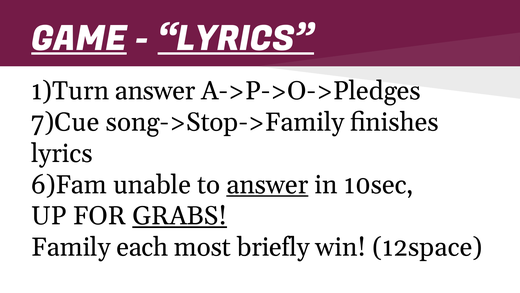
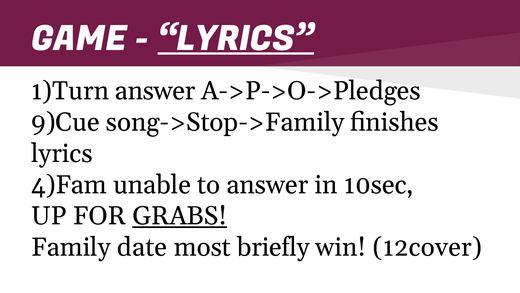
GAME underline: present -> none (79, 38)
7)Cue: 7)Cue -> 9)Cue (65, 122)
6)Fam: 6)Fam -> 4)Fam (69, 184)
answer underline: present -> none (267, 184)
each: each -> date (142, 247)
12space: 12space -> 12cover (427, 247)
